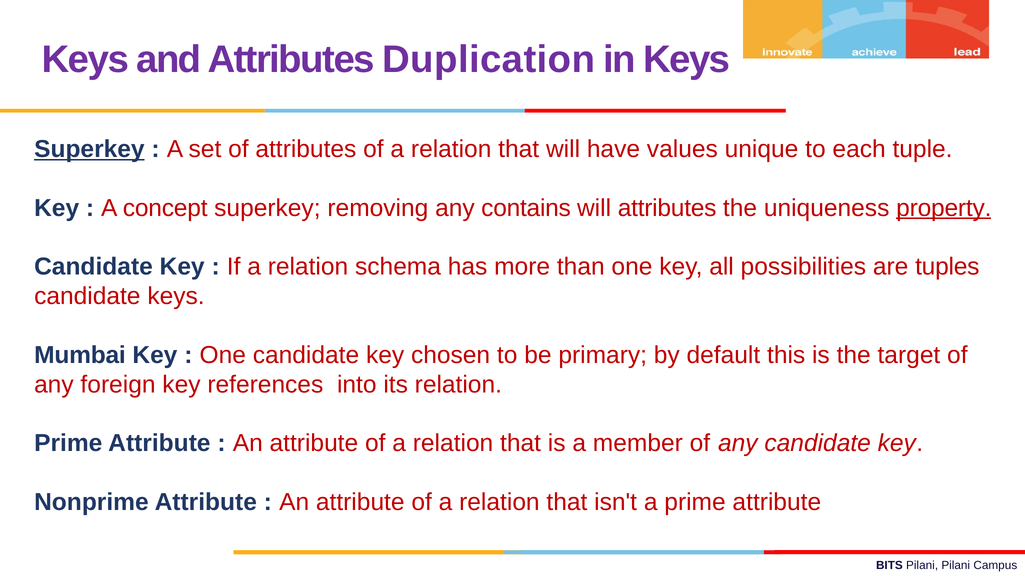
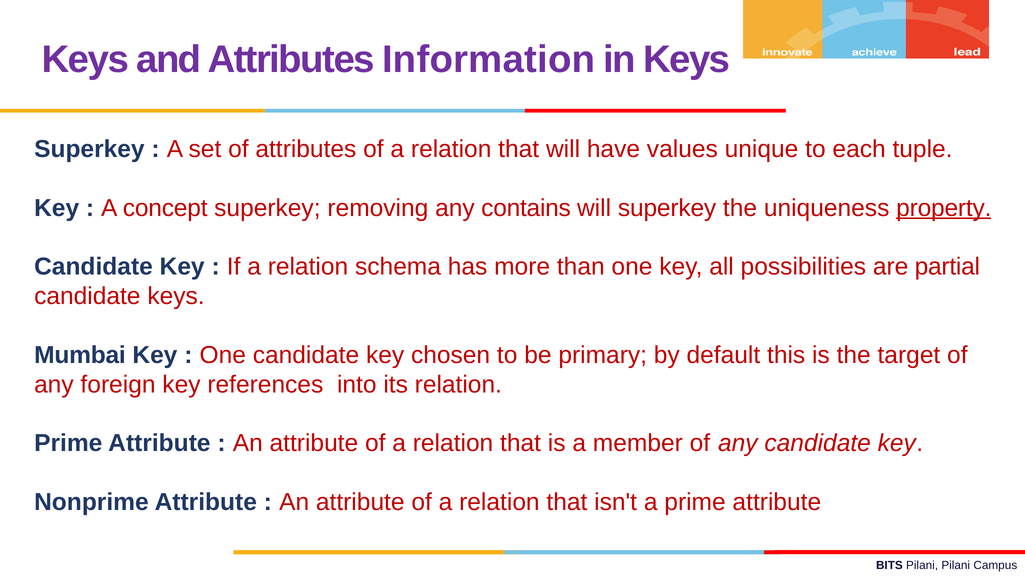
Duplication: Duplication -> Information (489, 60)
Superkey underline: present -> none (89, 149)
will attributes: attributes -> superkey (667, 208)
tuples: tuples -> partial (947, 267)
